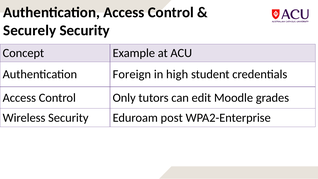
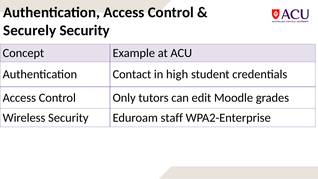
Foreign: Foreign -> Contact (132, 74)
post: post -> staff (172, 118)
